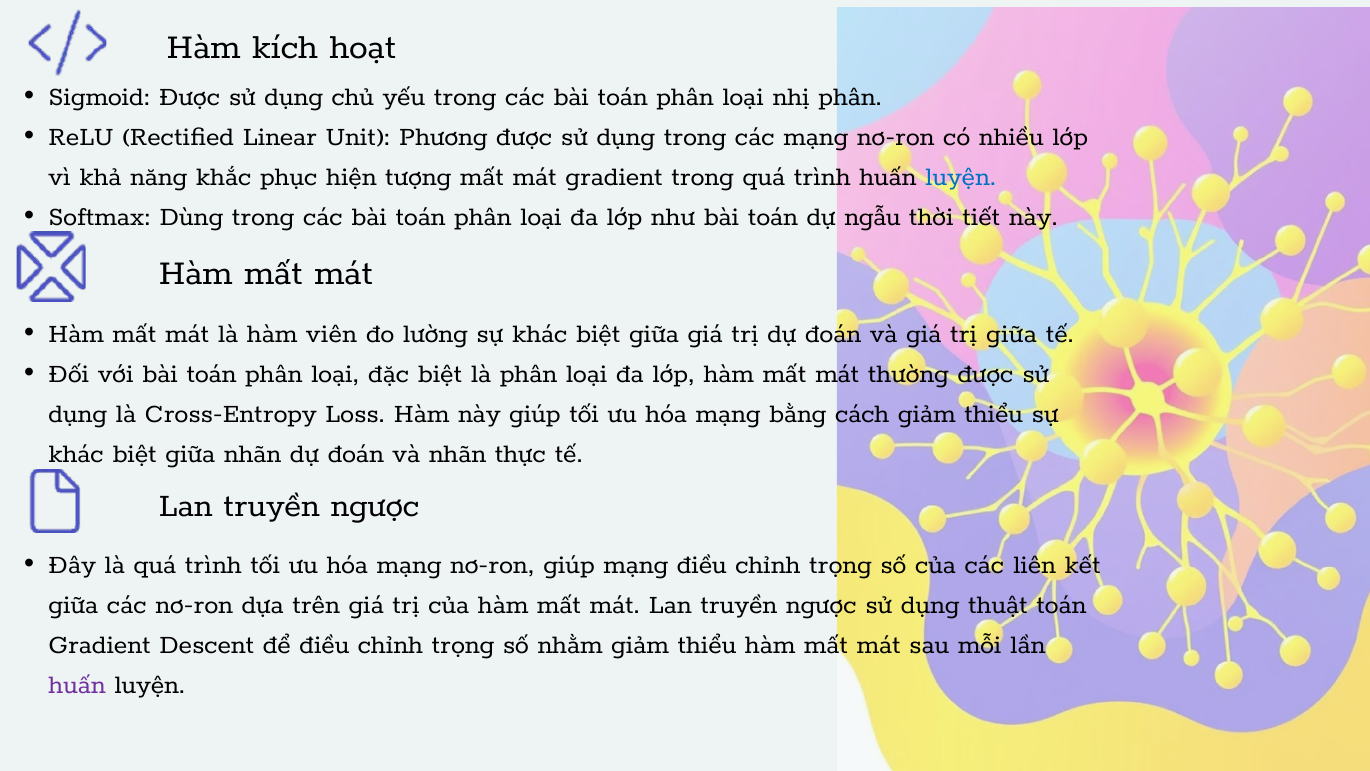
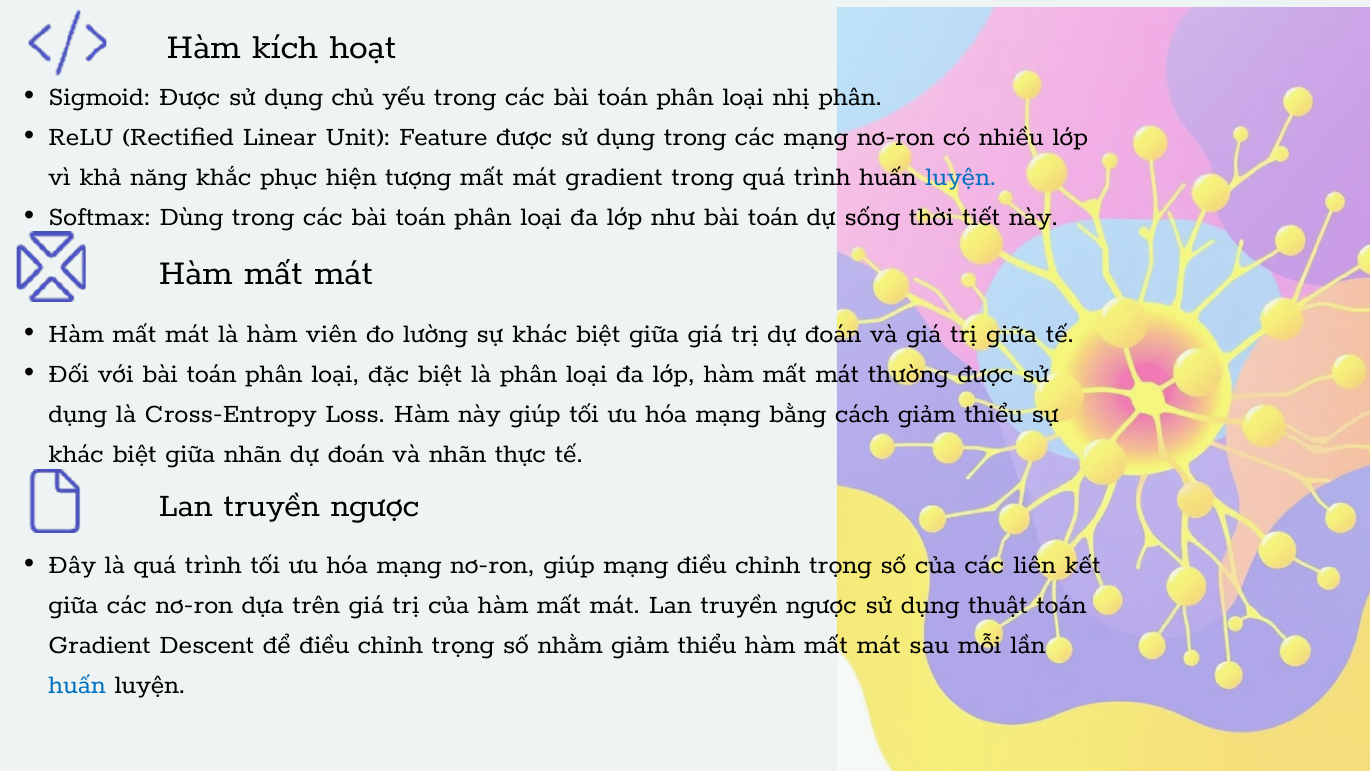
Phương: Phương -> Feature (443, 136)
ngẫu: ngẫu -> sống (872, 216)
huấn colour: purple -> blue (77, 684)
